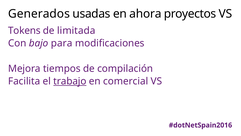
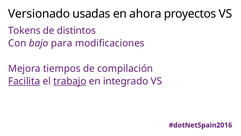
Generados: Generados -> Versionado (39, 14)
limitada: limitada -> distintos (76, 31)
Facilita underline: none -> present (24, 81)
comercial: comercial -> integrado (126, 81)
